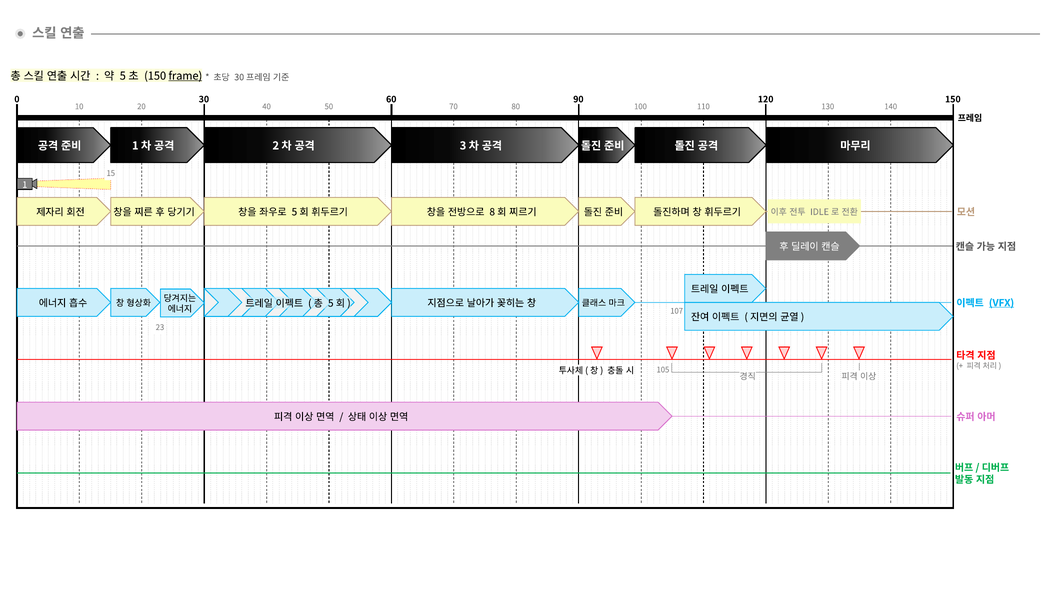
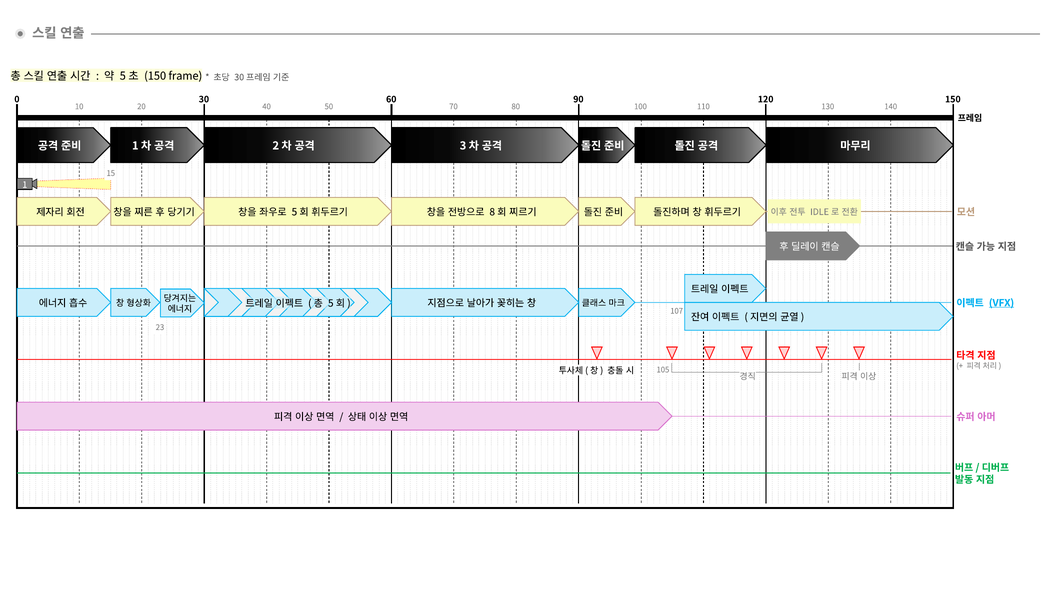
frame underline: present -> none (185, 76)
